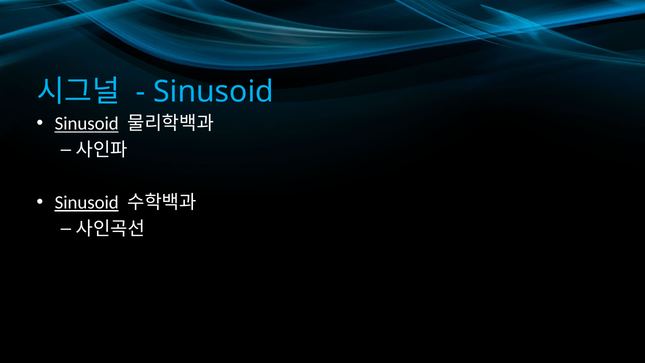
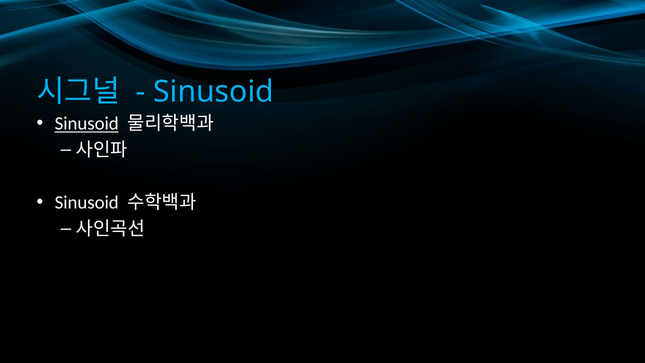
Sinusoid underline: present -> none (87, 203)
